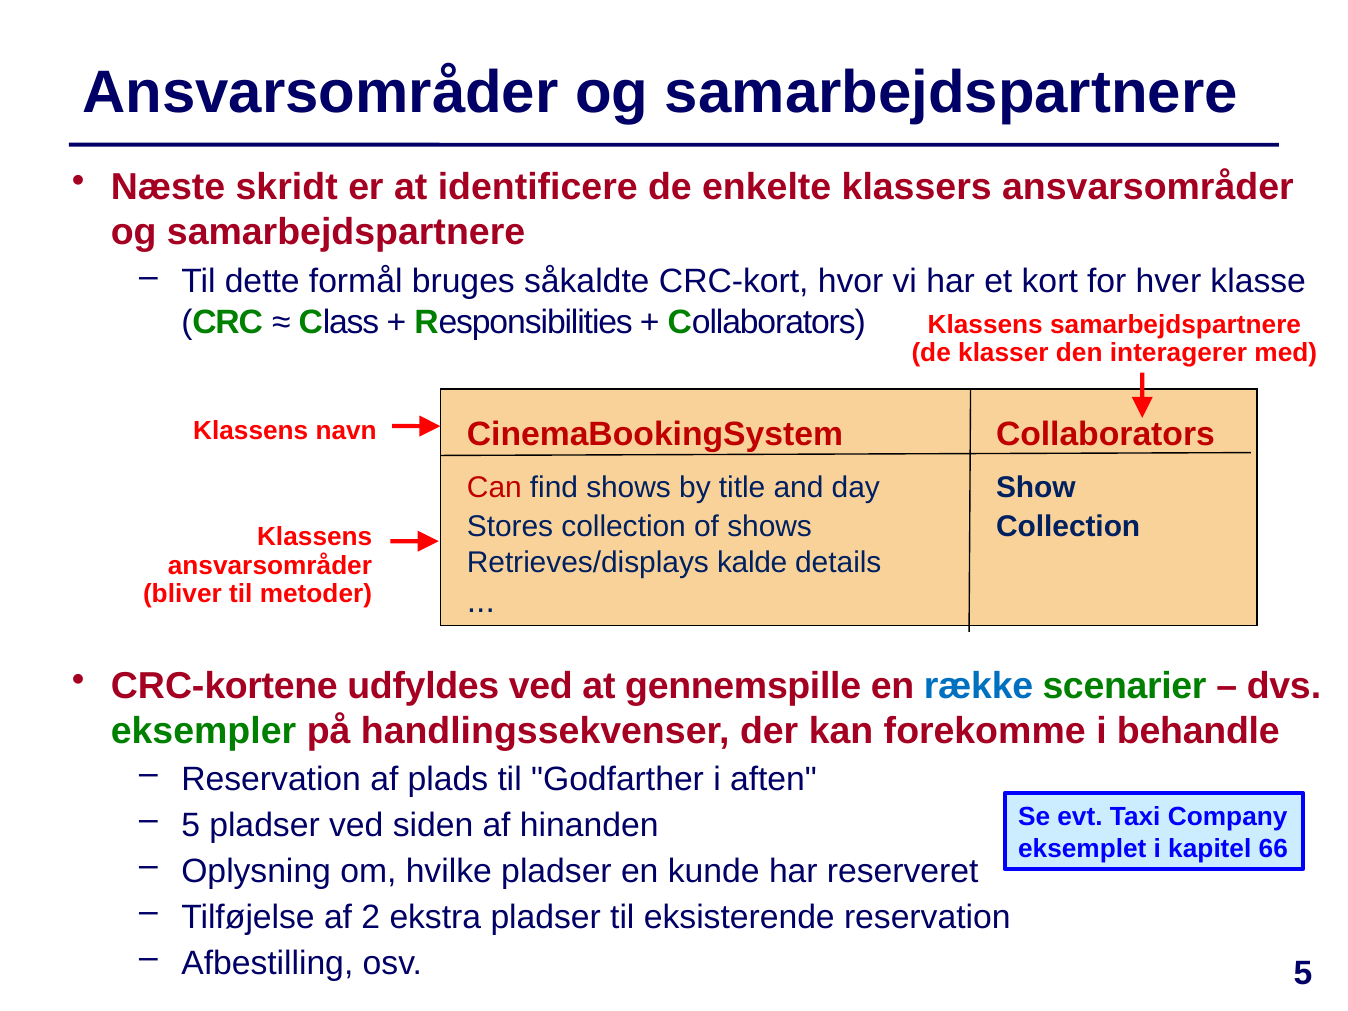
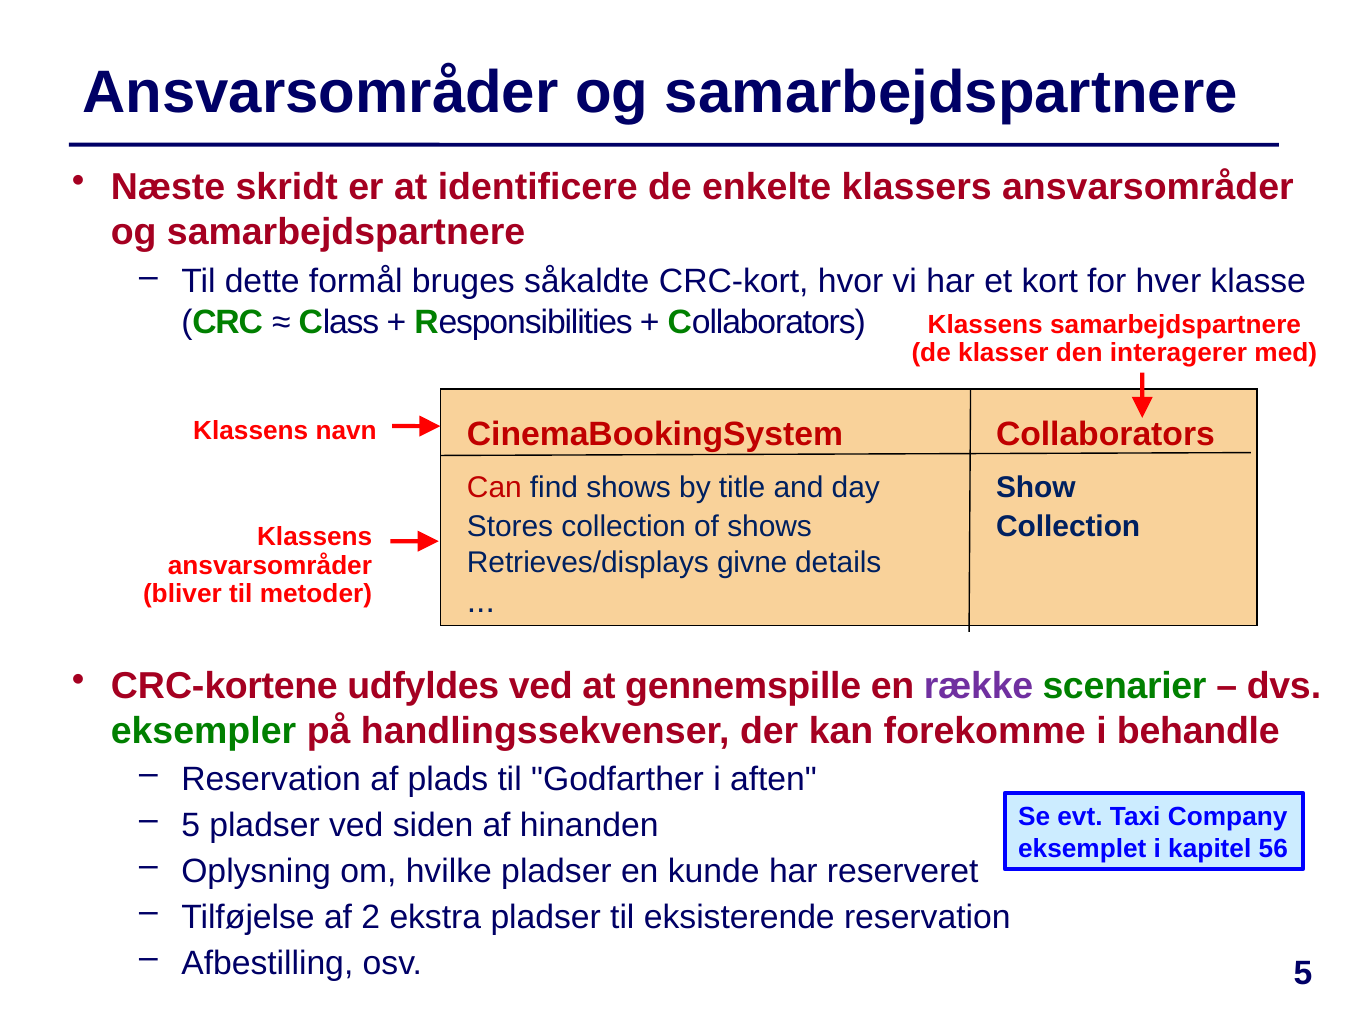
kalde: kalde -> givne (752, 563)
række colour: blue -> purple (979, 686)
66: 66 -> 56 (1273, 849)
